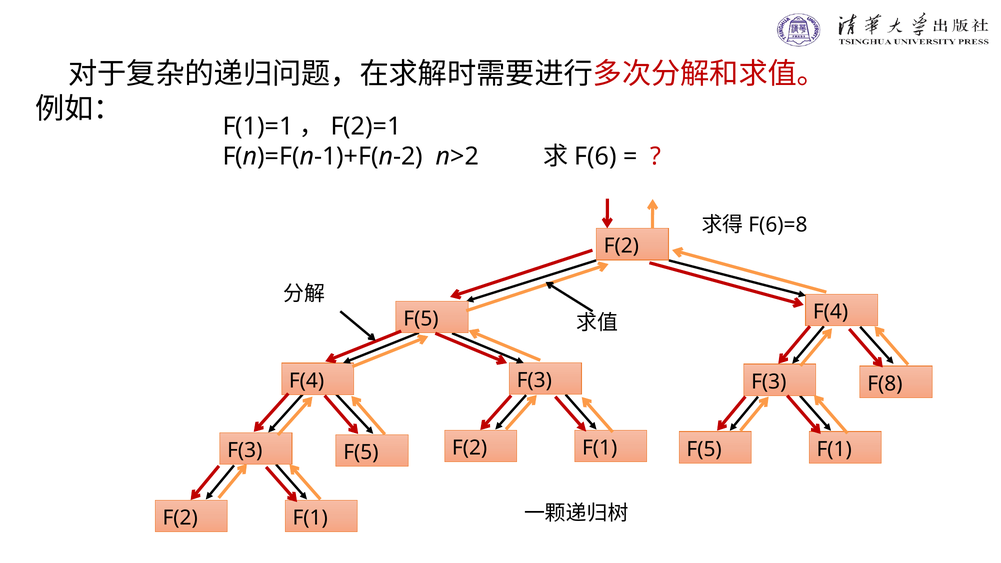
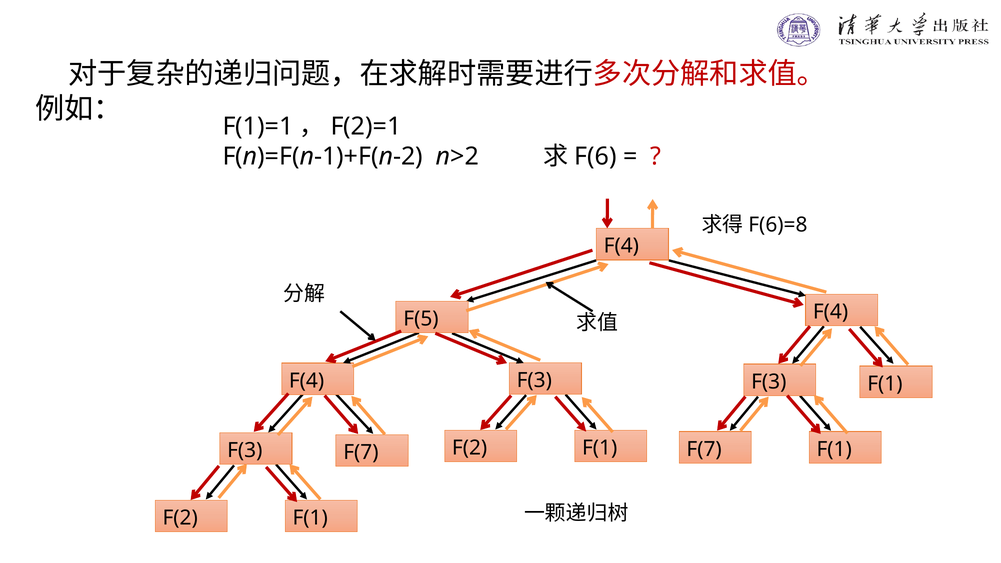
F(2: F(2 -> F(4 (621, 246)
F(3 F(8: F(8 -> F(1 (885, 384)
F(5: F(5 -> F(7 (704, 449)
F(5: F(5 -> F(7 (361, 452)
